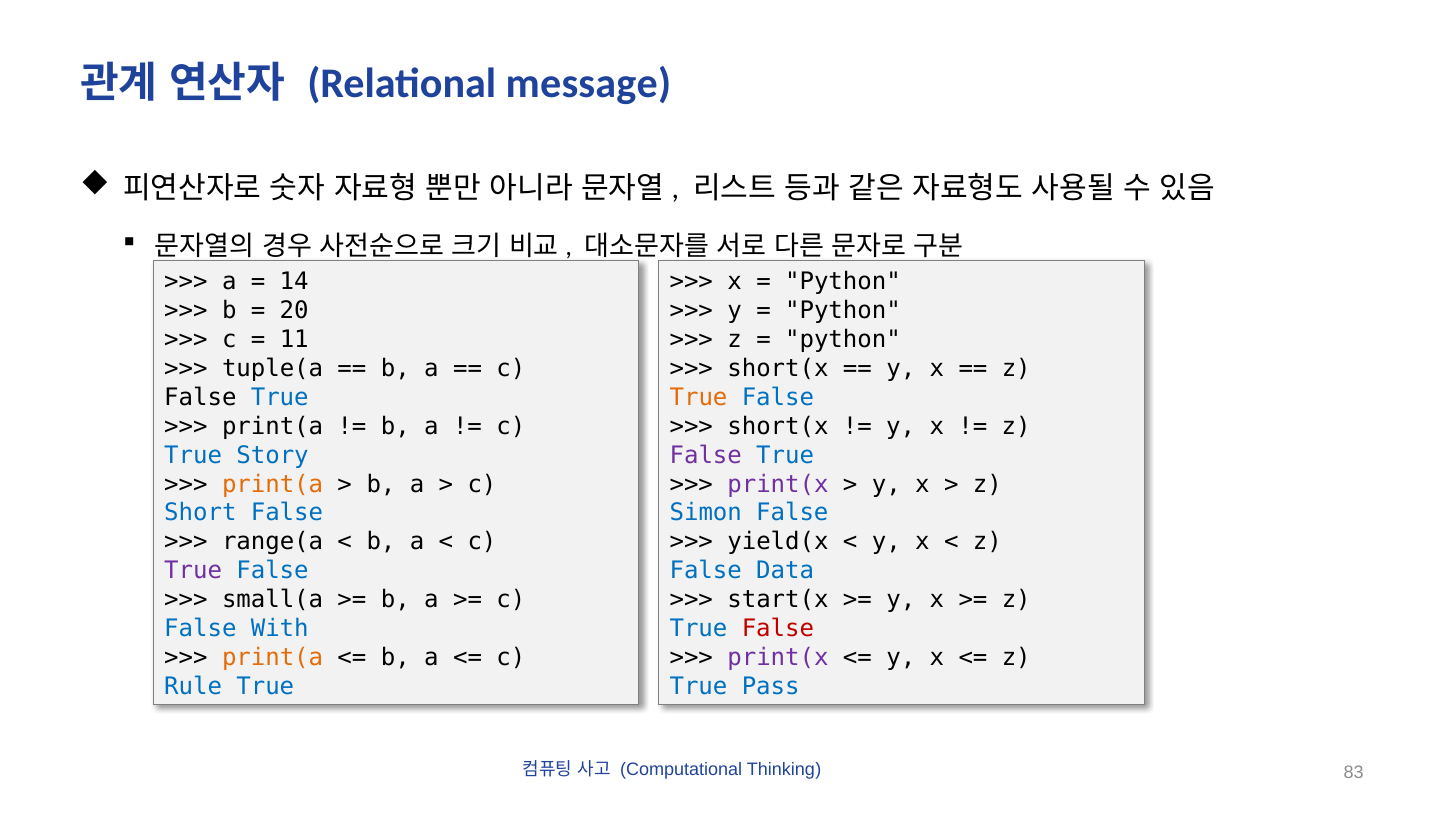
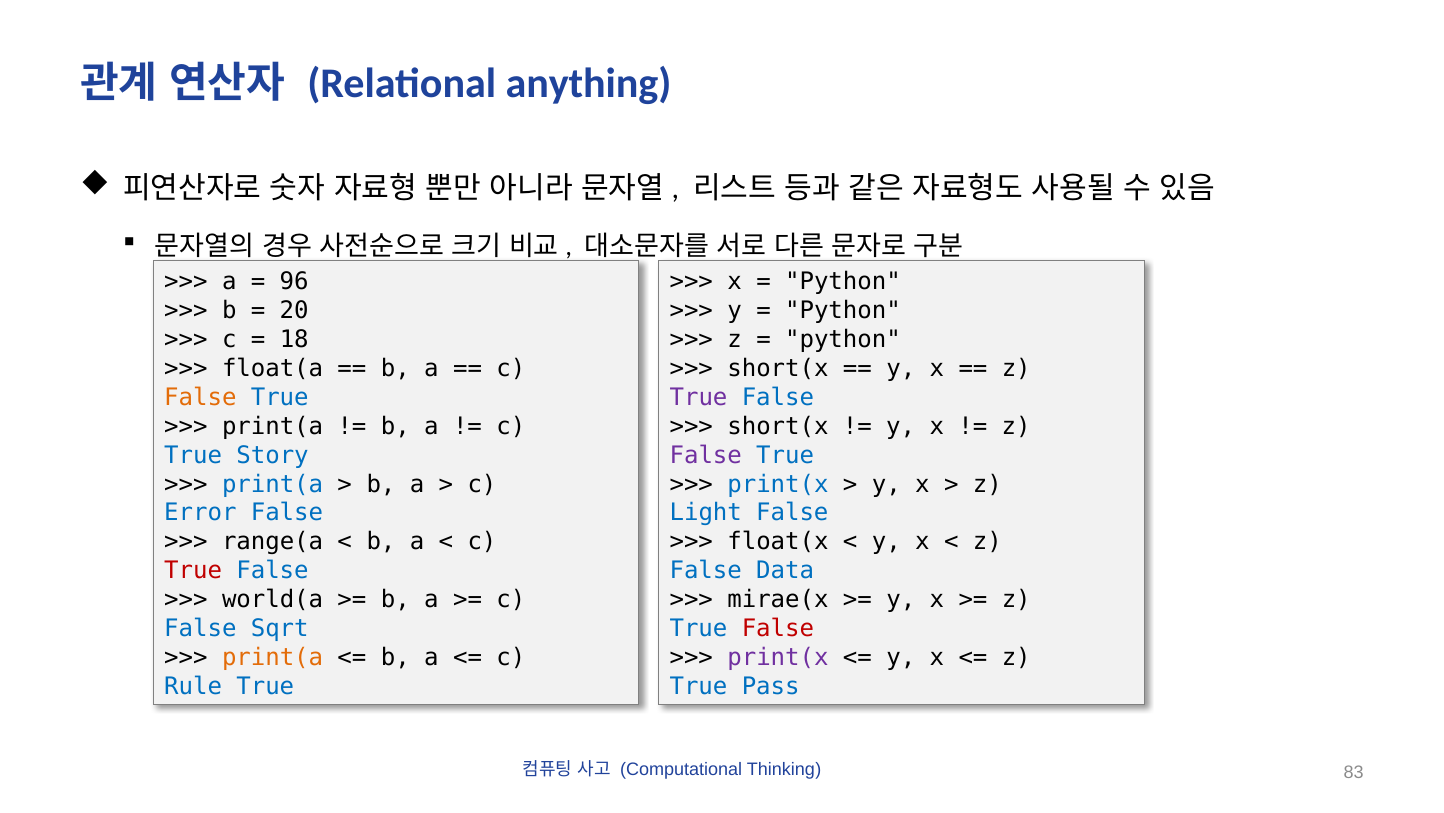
message: message -> anything (589, 84)
14: 14 -> 96 (294, 282)
11: 11 -> 18 (294, 339)
tuple(a: tuple(a -> float(a (273, 368)
False colour: black -> orange (200, 397)
True colour: orange -> purple (699, 397)
print(a colour: orange -> blue (273, 484)
print(x colour: purple -> blue (778, 484)
Short: Short -> Error (200, 512)
Simon: Simon -> Light (706, 512)
yield(x: yield(x -> float(x (778, 541)
True colour: purple -> red (193, 570)
small(a: small(a -> world(a (273, 599)
start(x: start(x -> mirae(x (778, 599)
With: With -> Sqrt (280, 628)
